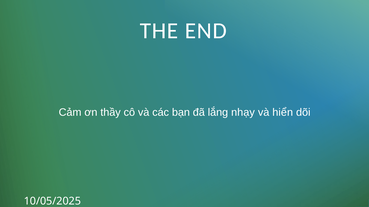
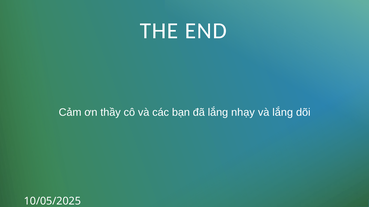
và hiển: hiển -> lắng (283, 113)
